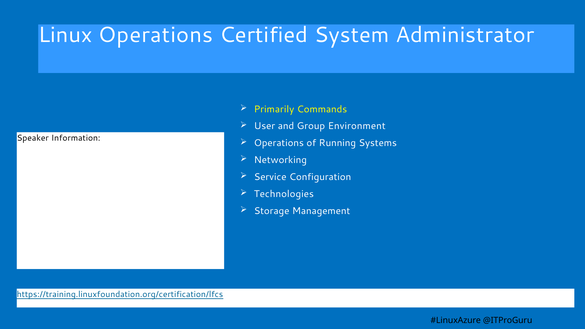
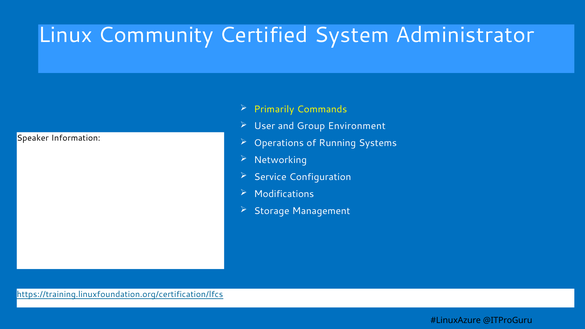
Linux Operations: Operations -> Community (156, 35)
Technologies: Technologies -> Modifications (284, 194)
